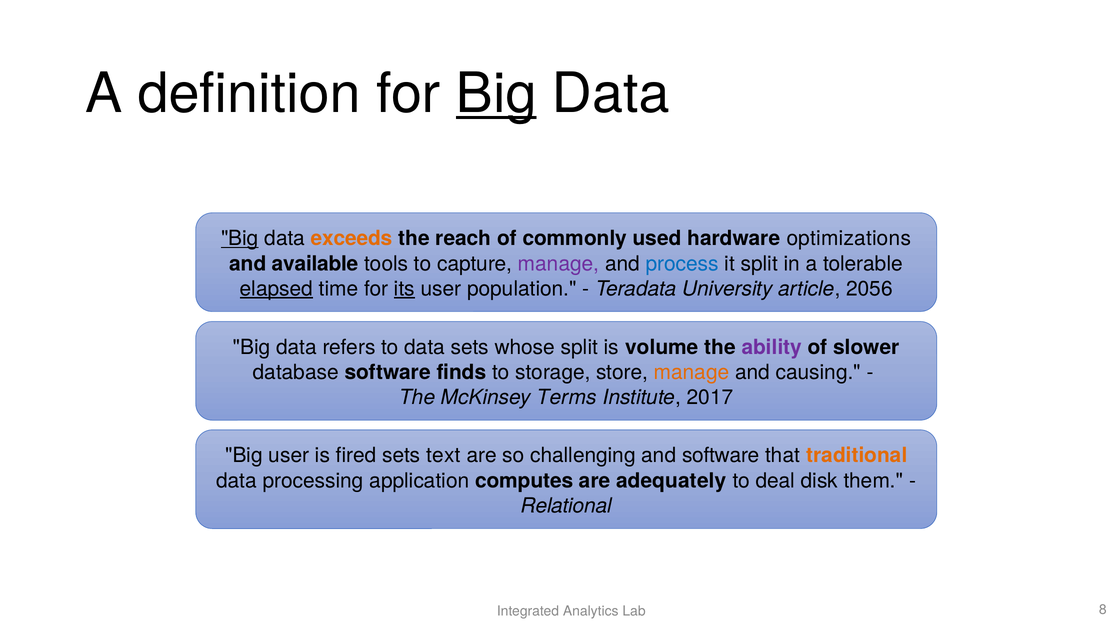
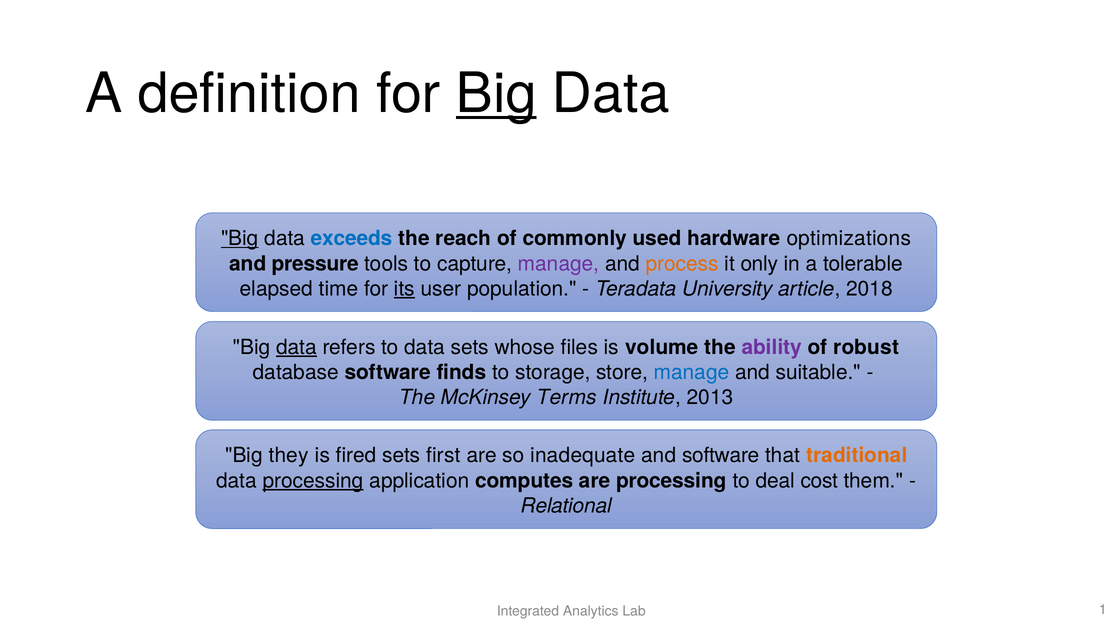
exceeds colour: orange -> blue (352, 239)
available: available -> pressure (315, 264)
process colour: blue -> orange (682, 264)
it split: split -> only (759, 264)
elapsed underline: present -> none (276, 289)
2056: 2056 -> 2018 (869, 289)
data underline: none -> present (296, 347)
whose split: split -> files (579, 347)
slower: slower -> robust (866, 347)
manage colour: orange -> blue (692, 372)
causing: causing -> suitable (818, 372)
2017: 2017 -> 2013 (710, 397)
Big user: user -> they (289, 456)
text: text -> first (443, 456)
challenging: challenging -> inadequate (583, 456)
processing underline: none -> present (313, 481)
are adequately: adequately -> processing (671, 481)
disk: disk -> cost (819, 481)
8: 8 -> 1 (1103, 610)
